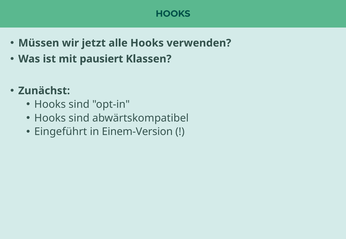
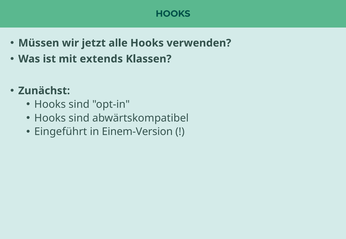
pausiert: pausiert -> extends (101, 59)
